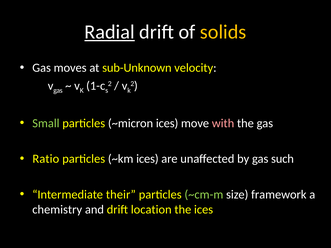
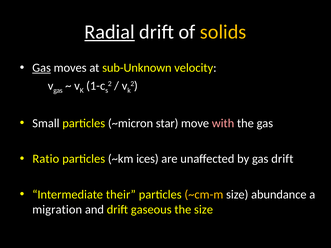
Gas underline: none -> present (42, 68)
Small colour: light green -> white (46, 123)
~micron ices: ices -> star (167, 123)
gas such: such -> drift (282, 159)
~cm-m colour: light green -> yellow (204, 195)
framework: framework -> abundance (279, 195)
chemistry: chemistry -> migration (57, 210)
location: location -> gaseous (151, 210)
the ices: ices -> size (204, 210)
